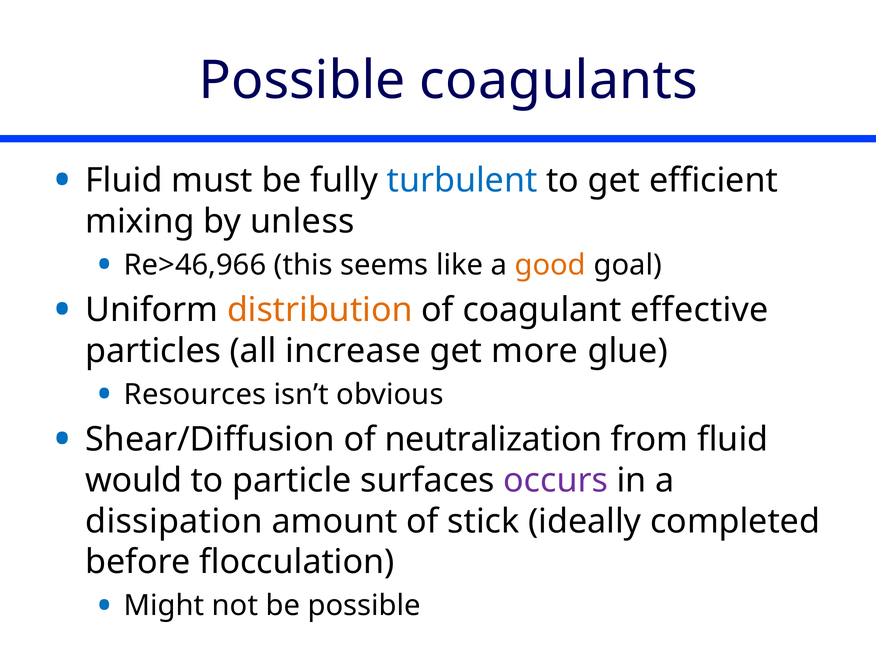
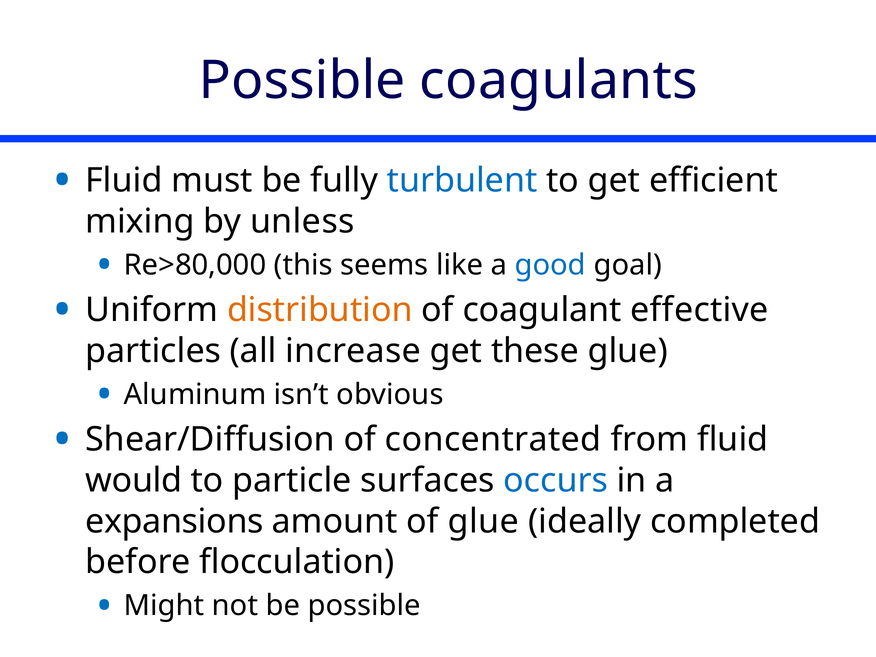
Re>46,966: Re>46,966 -> Re>80,000 (195, 265)
good colour: orange -> blue (550, 265)
more: more -> these (535, 351)
Resources: Resources -> Aluminum (195, 394)
neutralization: neutralization -> concentrated (493, 440)
occurs colour: purple -> blue (556, 480)
dissipation: dissipation -> expansions (174, 521)
of stick: stick -> glue (483, 521)
